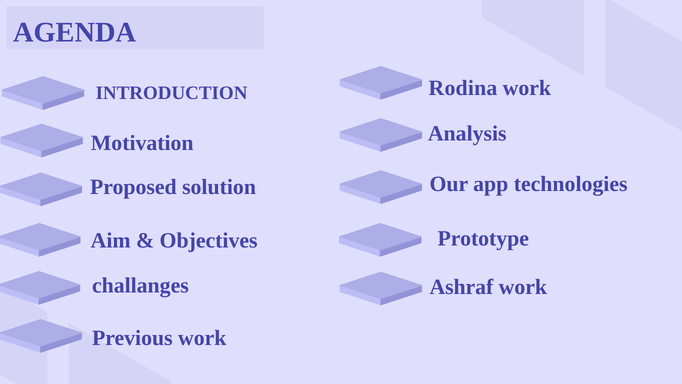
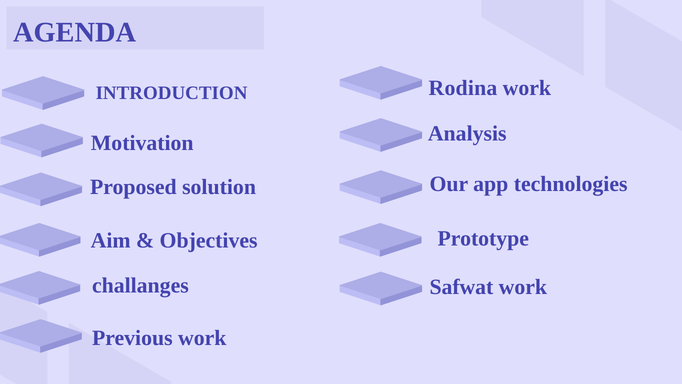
Ashraf: Ashraf -> Safwat (461, 287)
